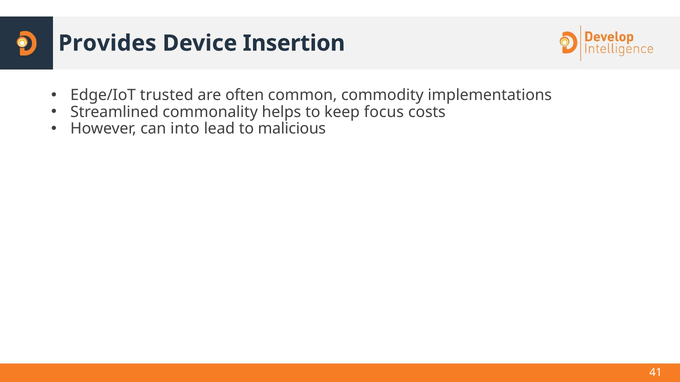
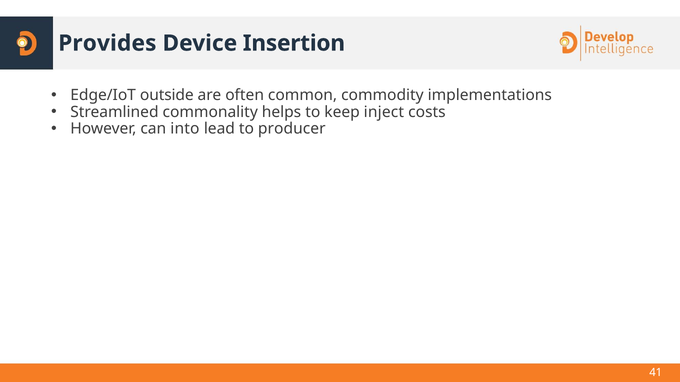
trusted: trusted -> outside (167, 95)
focus: focus -> inject (384, 112)
malicious: malicious -> producer (292, 129)
